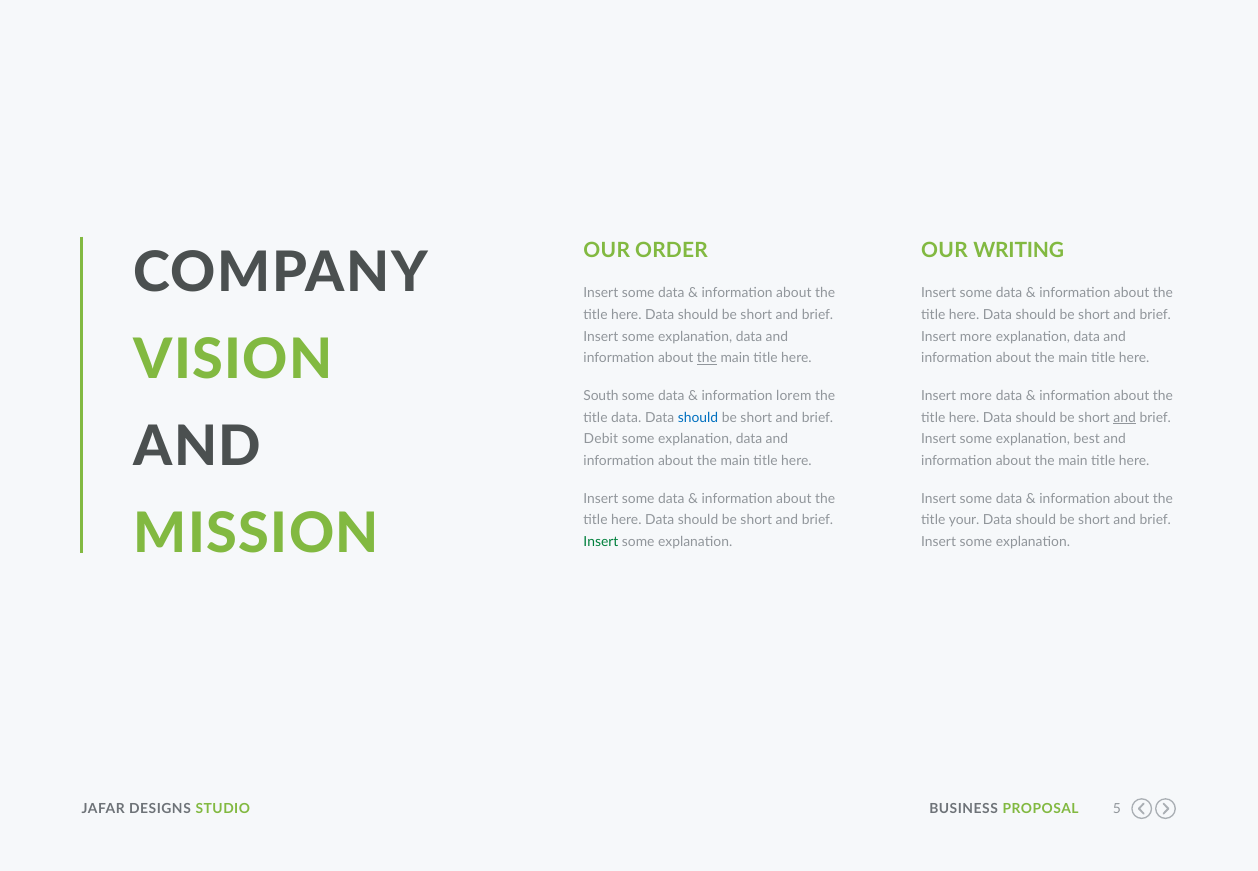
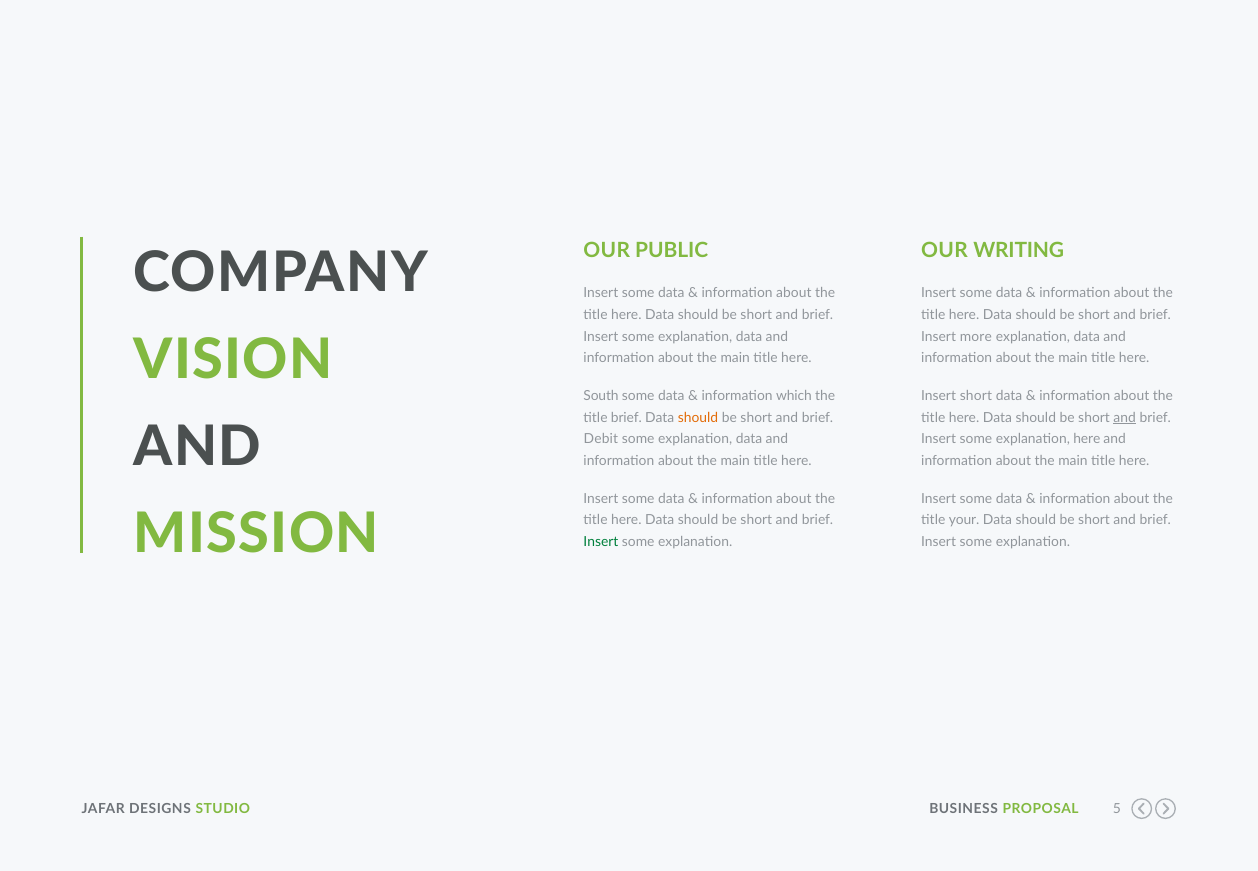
ORDER: ORDER -> PUBLIC (672, 251)
the underline: present -> none (707, 358)
lorem: lorem -> which (794, 396)
more: more -> short (976, 396)
title data: data -> brief (626, 418)
should colour: blue -> orange (698, 418)
explanation best: best -> here (1087, 439)
